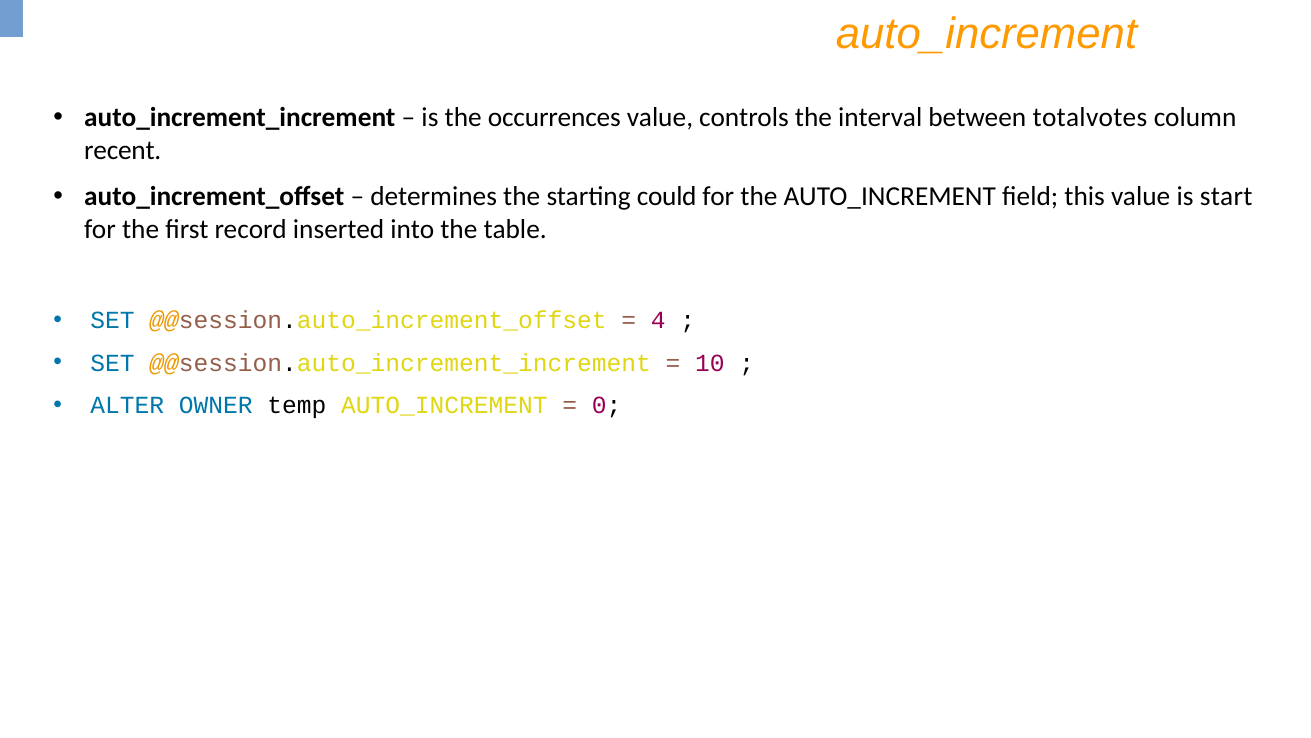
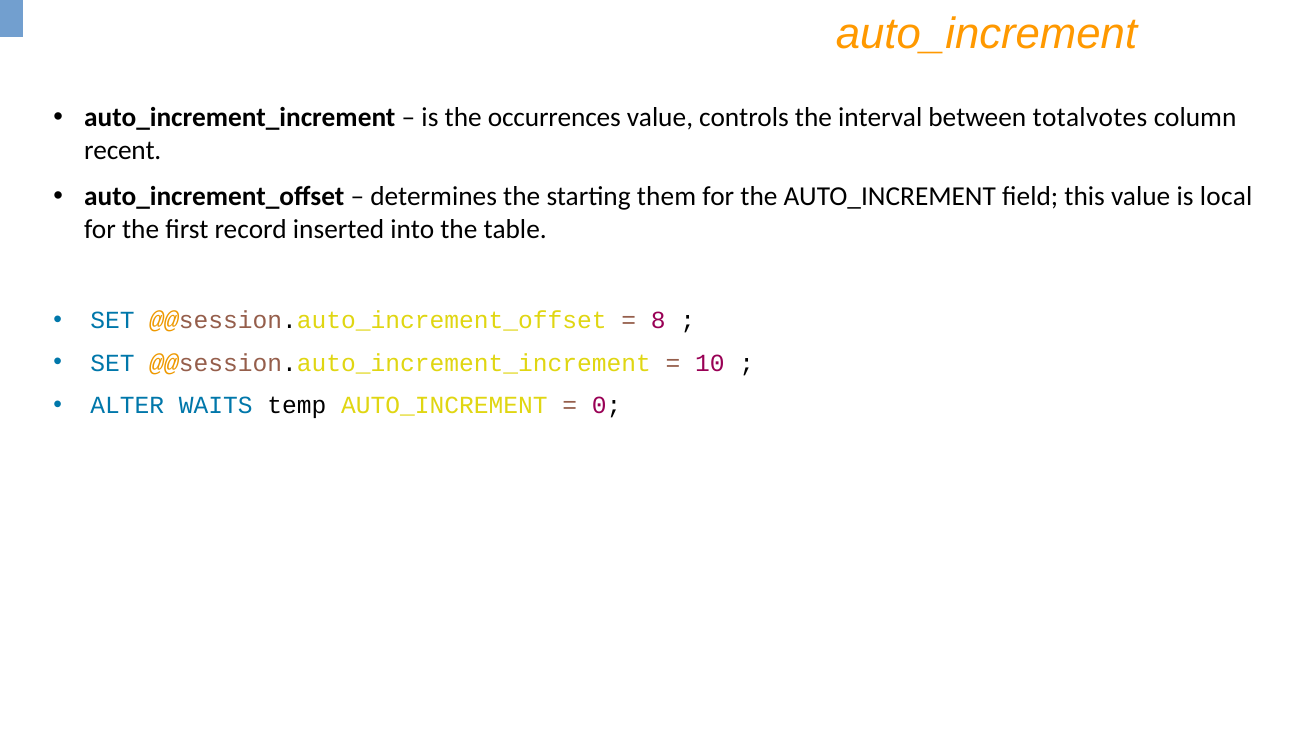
could: could -> them (667, 196)
start: start -> local (1226, 196)
4: 4 -> 8 (658, 320)
OWNER: OWNER -> WAITS (216, 405)
